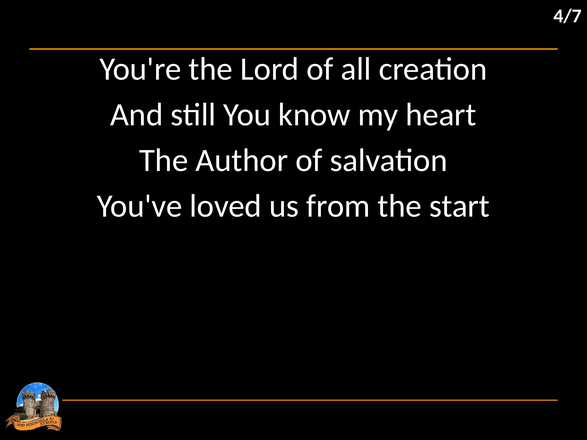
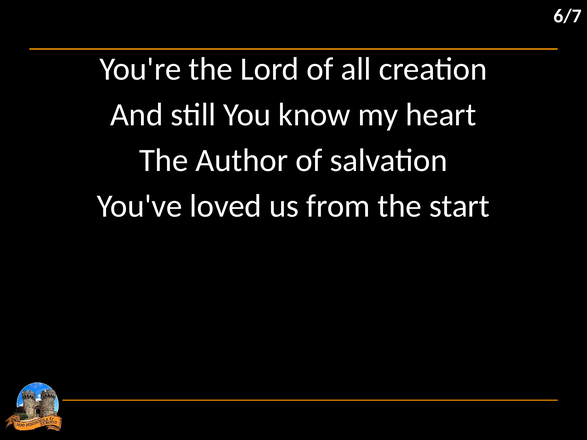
4/7: 4/7 -> 6/7 (568, 16)
